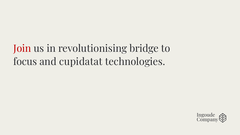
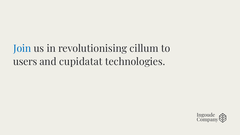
Join colour: red -> blue (22, 49)
bridge: bridge -> cillum (144, 49)
focus: focus -> users (25, 62)
